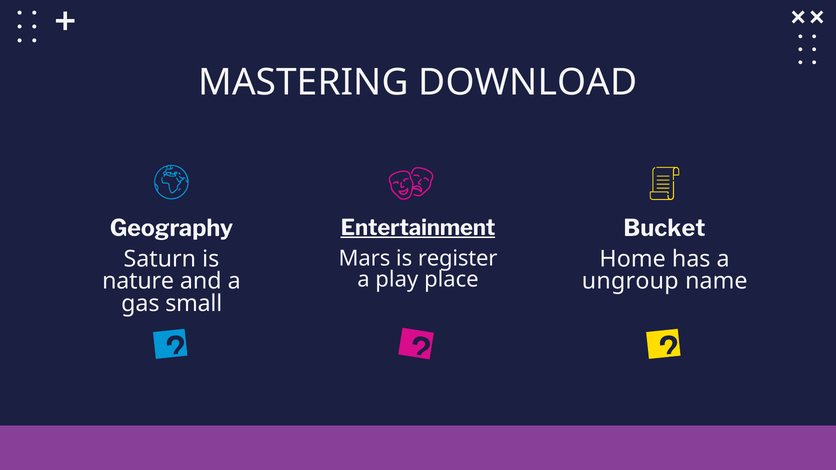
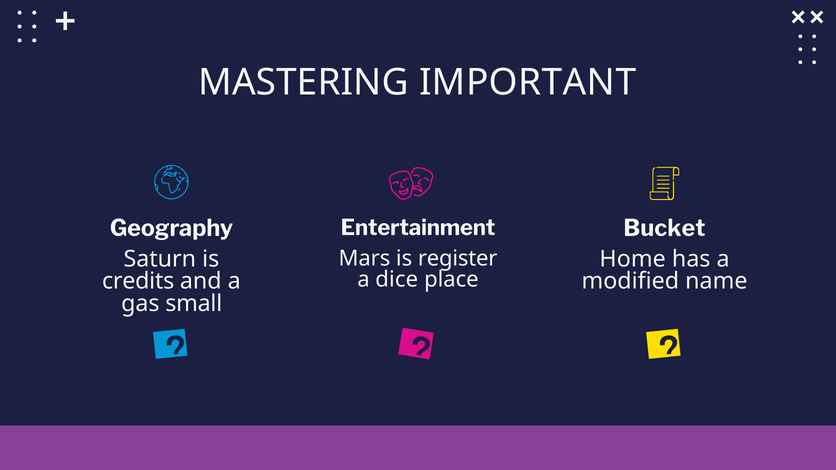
DOWNLOAD: DOWNLOAD -> IMPORTANT (528, 83)
Entertainment underline: present -> none (418, 228)
play: play -> dice (397, 280)
nature: nature -> credits (138, 281)
ungroup: ungroup -> modified (630, 281)
